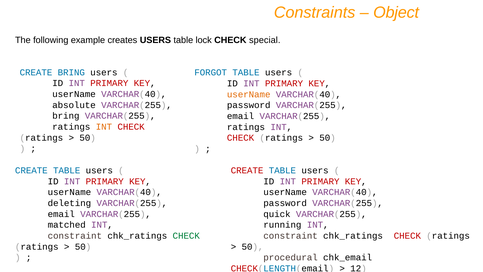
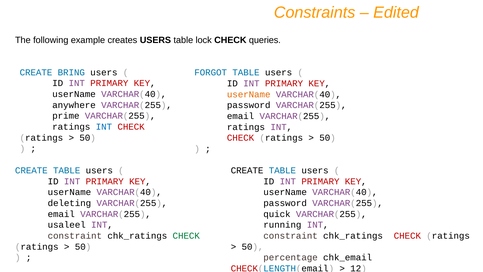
Object: Object -> Edited (396, 13)
special: special -> queries (265, 40)
absolute: absolute -> anywhere (74, 105)
bring: bring -> prime (66, 116)
INT colour: orange -> blue (104, 127)
CREATE colour: red -> black (247, 170)
matched: matched -> usaleel (67, 225)
procedural: procedural -> percentage (291, 257)
